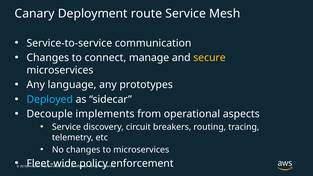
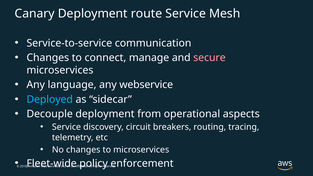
secure colour: yellow -> pink (209, 58)
prototypes: prototypes -> webservice (146, 85)
Decouple implements: implements -> deployment (105, 114)
